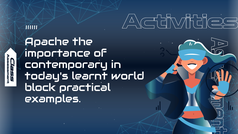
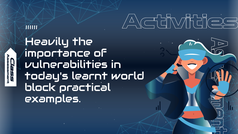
Apache: Apache -> Heavily (47, 42)
contemporary: contemporary -> vulnerabilities (66, 65)
